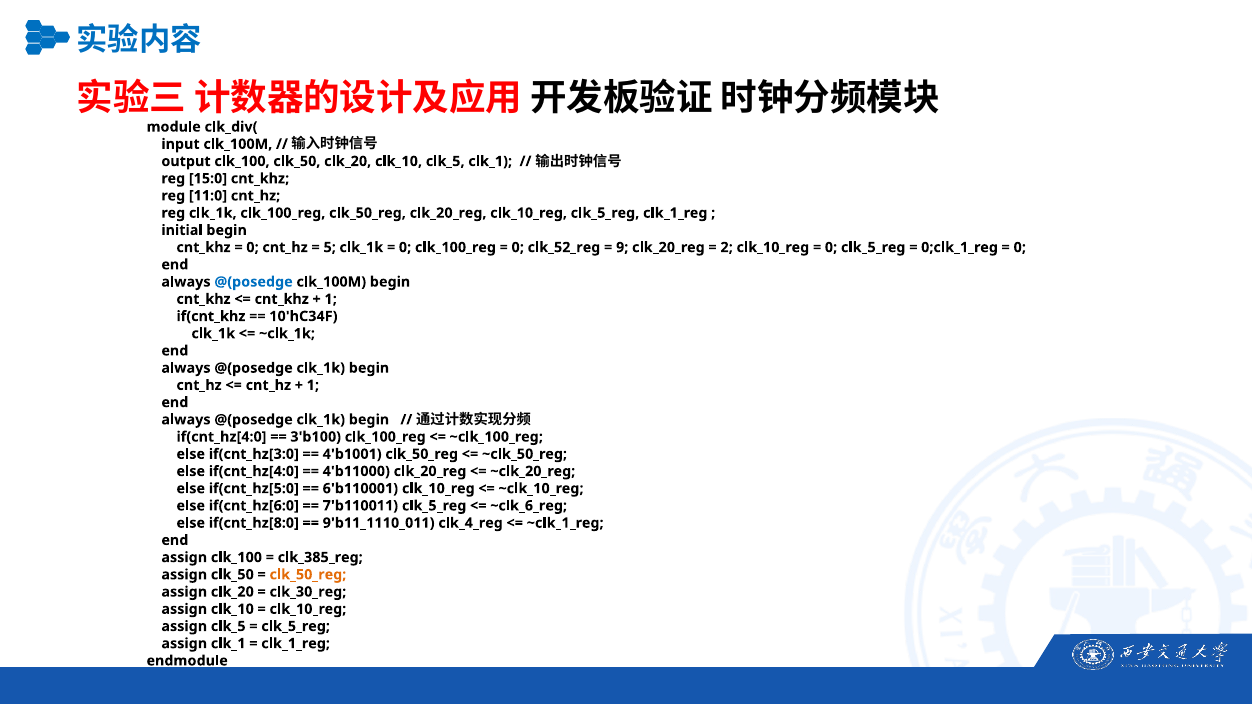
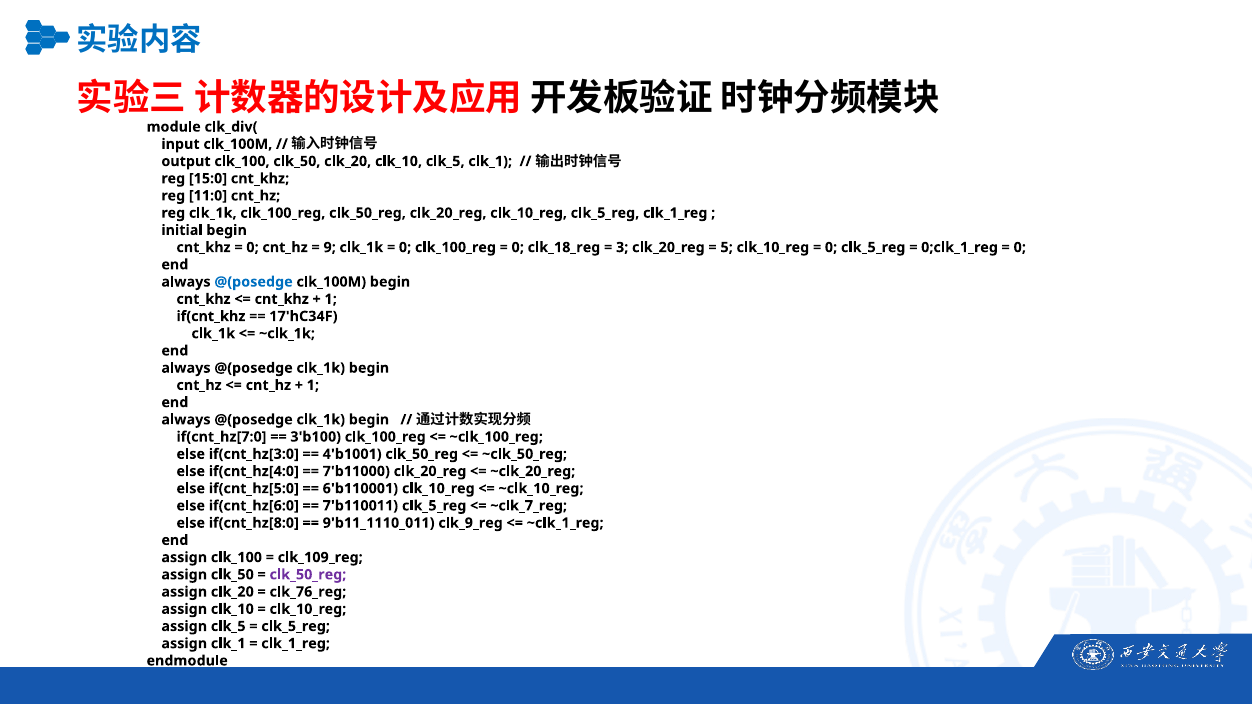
5: 5 -> 9 (330, 248)
clk_52_reg: clk_52_reg -> clk_18_reg (564, 248)
9: 9 -> 3 (622, 248)
2: 2 -> 5 (727, 248)
10'hC34F: 10'hC34F -> 17'hC34F (303, 316)
if(cnt_hz[4:0: if(cnt_hz[4:0 -> if(cnt_hz[7:0 (221, 437)
4'b11000: 4'b11000 -> 7'b11000 (356, 471)
~clk_6_reg: ~clk_6_reg -> ~clk_7_reg (529, 506)
clk_4_reg: clk_4_reg -> clk_9_reg (471, 523)
clk_385_reg: clk_385_reg -> clk_109_reg (320, 558)
clk_50_reg colour: orange -> purple (308, 575)
clk_30_reg: clk_30_reg -> clk_76_reg (308, 592)
